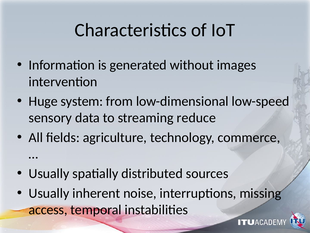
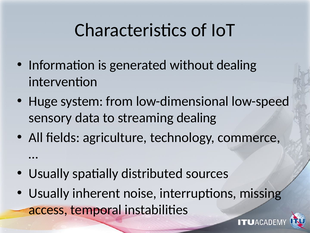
without images: images -> dealing (237, 65)
streaming reduce: reduce -> dealing (196, 118)
